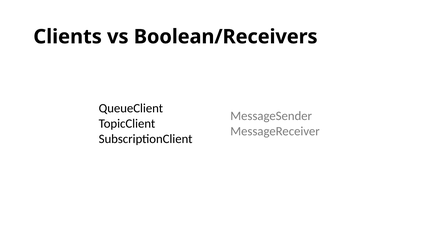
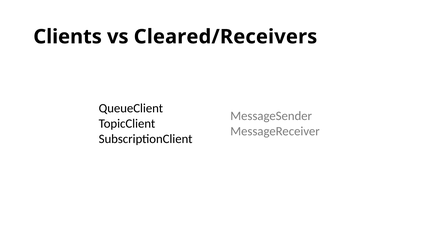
Boolean/Receivers: Boolean/Receivers -> Cleared/Receivers (225, 37)
